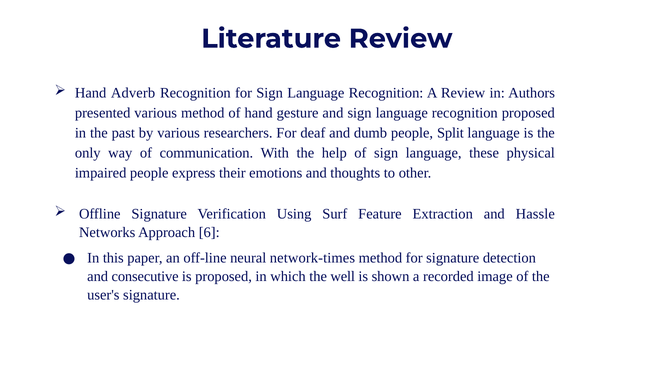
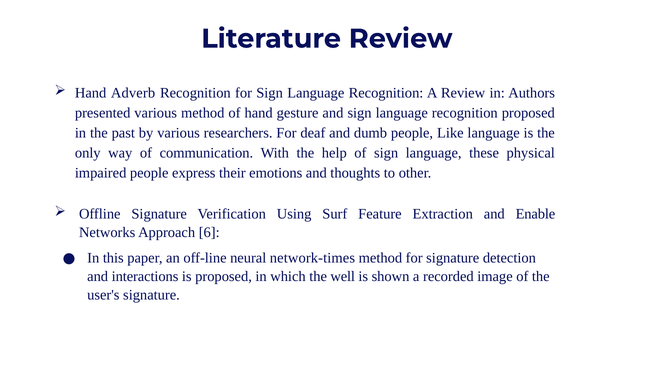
Split: Split -> Like (450, 133)
Hassle: Hassle -> Enable (535, 214)
consecutive: consecutive -> interactions (145, 277)
